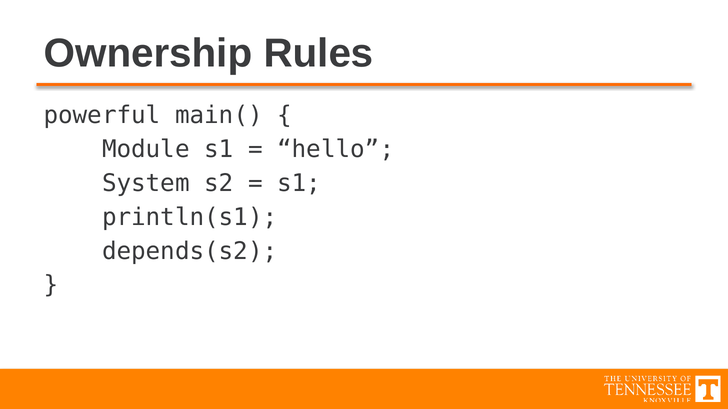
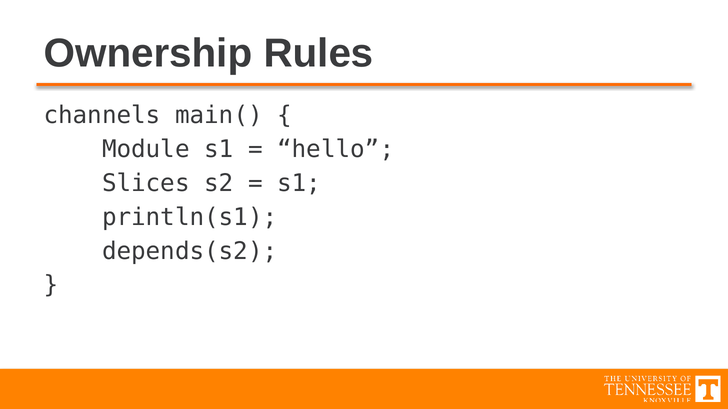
powerful: powerful -> channels (102, 115)
System: System -> Slices (146, 183)
